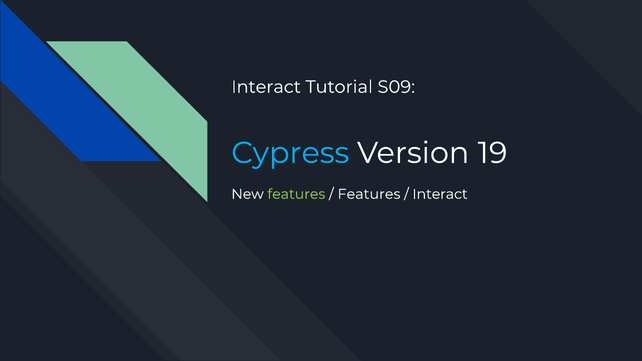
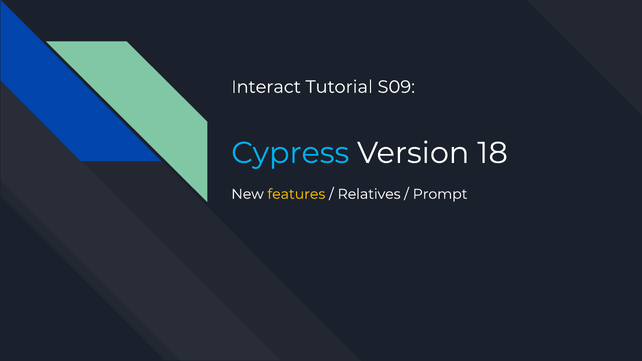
19: 19 -> 18 (493, 153)
features colour: light green -> yellow (296, 194)
Features: Features -> Relatives (369, 194)
Interact: Interact -> Prompt (440, 194)
